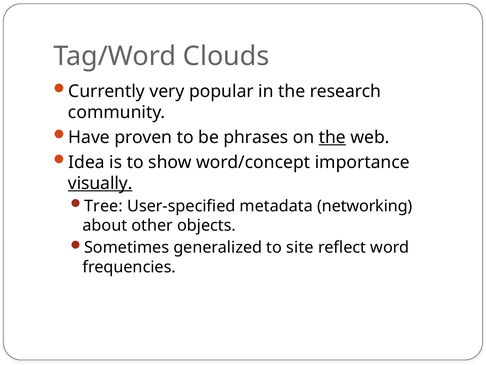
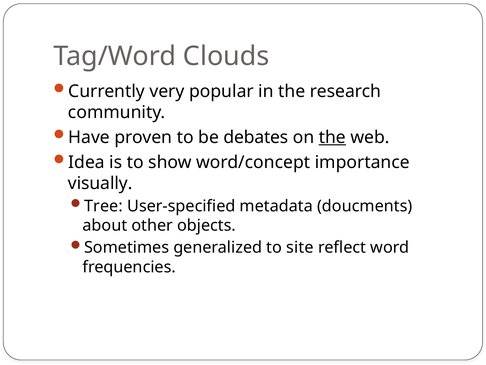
phrases: phrases -> debates (256, 137)
visually underline: present -> none (100, 183)
networking: networking -> doucments (365, 206)
